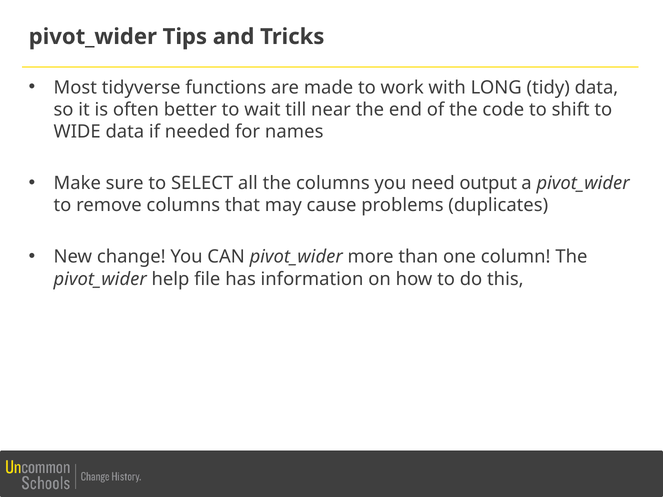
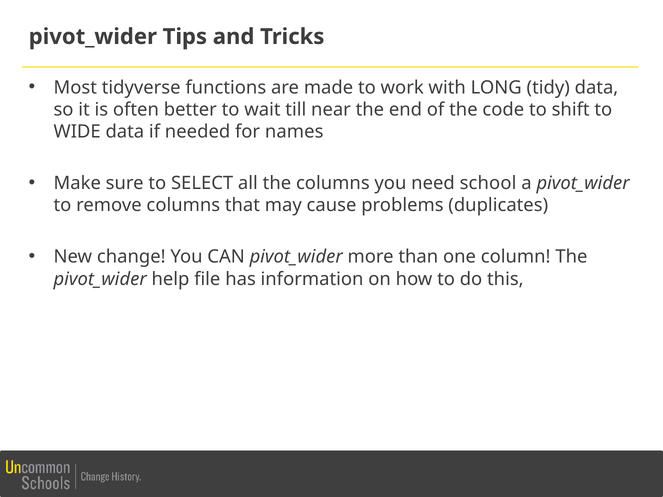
output: output -> school (488, 183)
